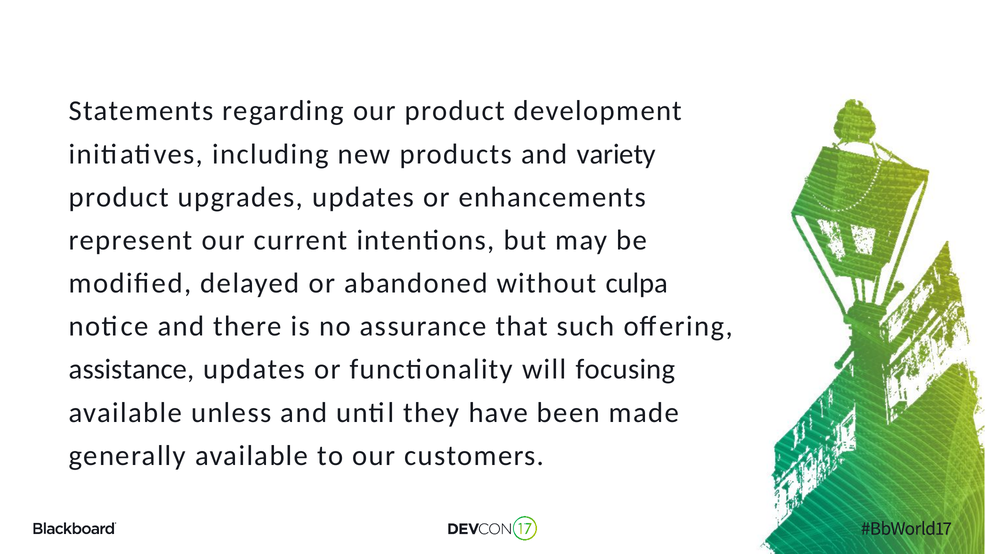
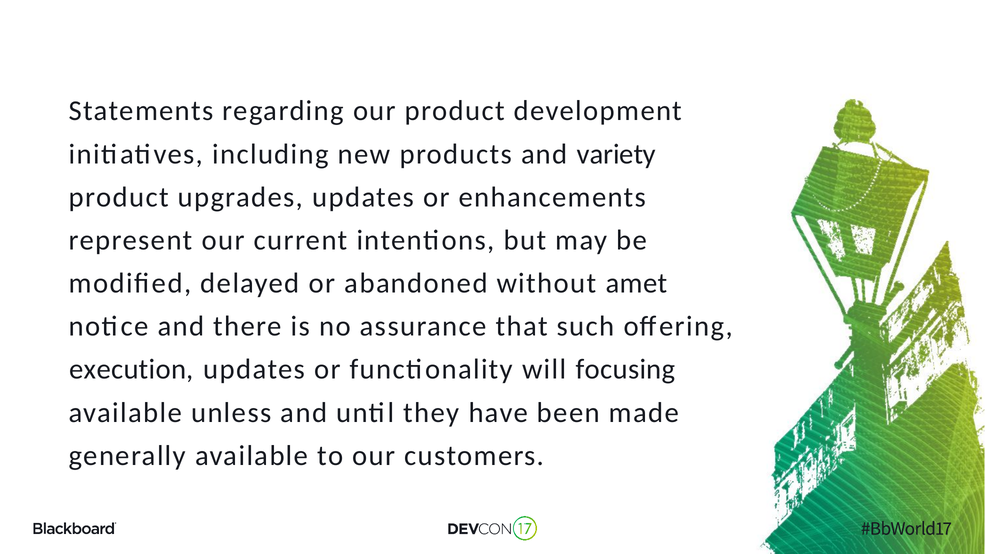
culpa: culpa -> amet (637, 283)
assistance: assistance -> execution (131, 370)
